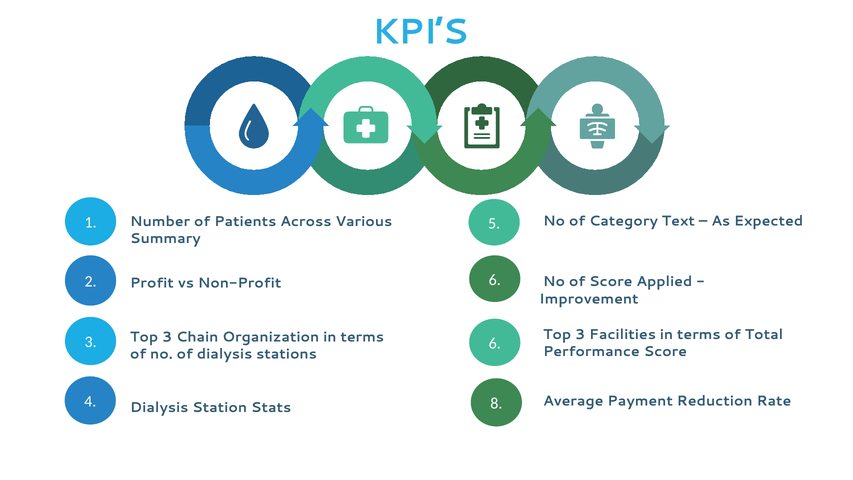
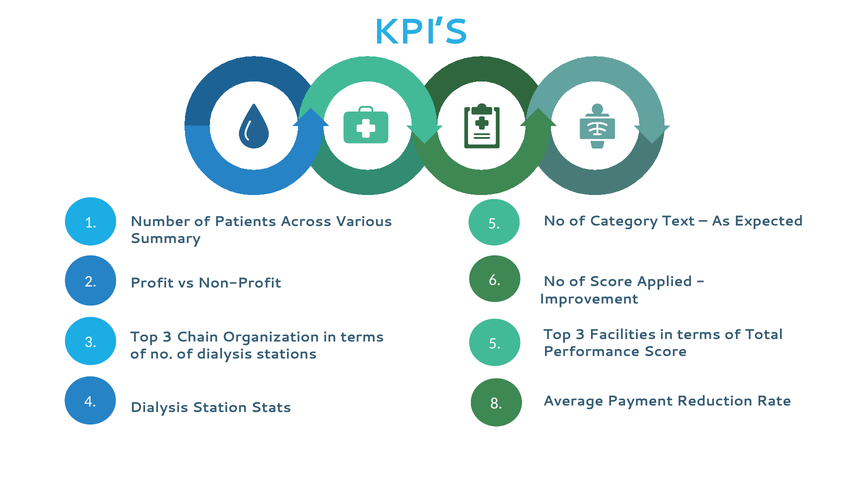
3 6: 6 -> 5 (495, 343)
